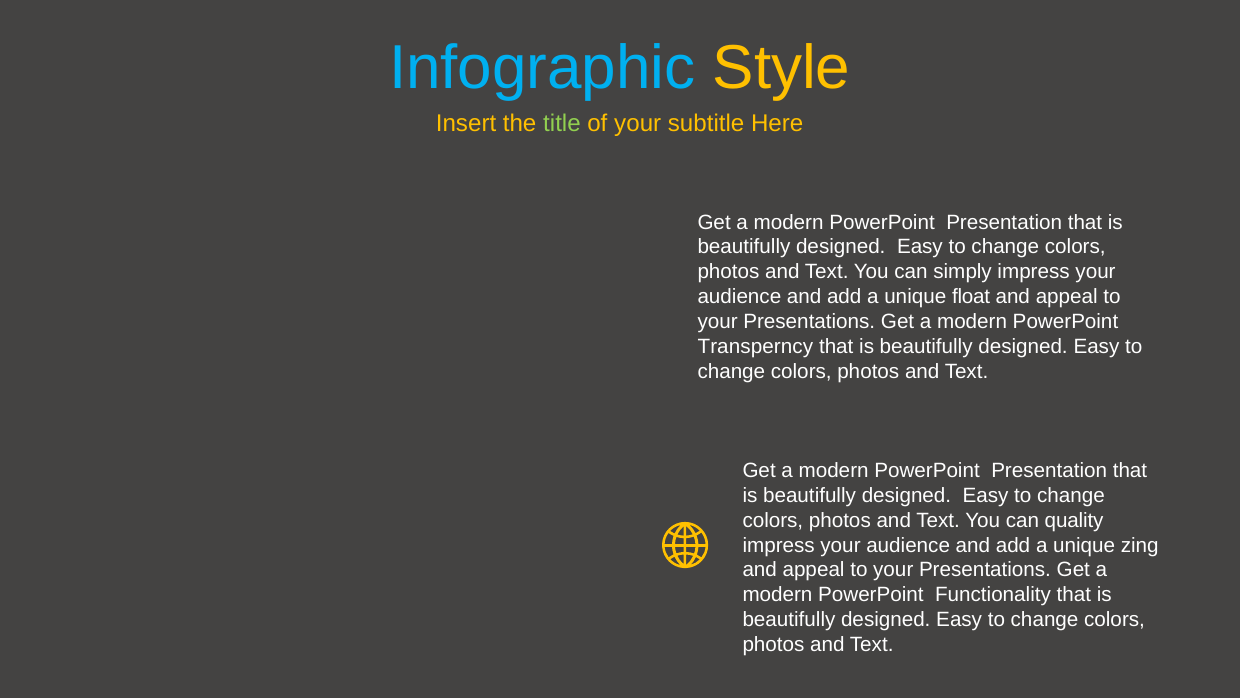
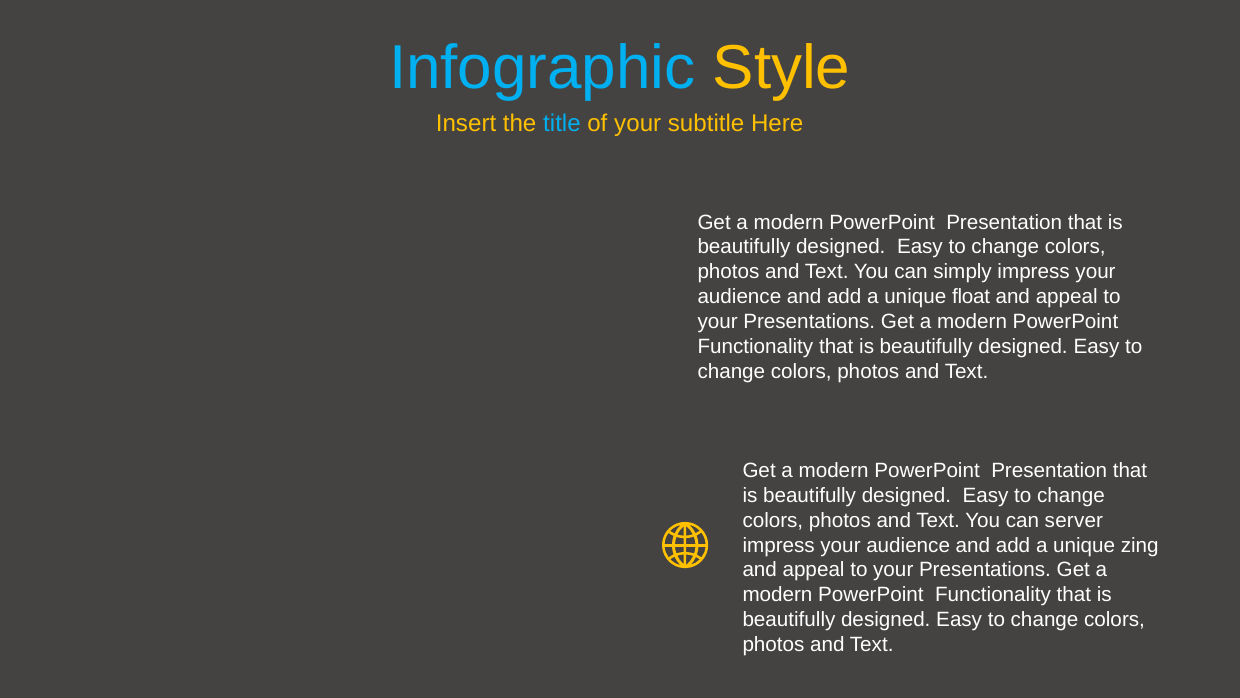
title colour: light green -> light blue (562, 124)
Transperncy: Transperncy -> Functionality (755, 346)
quality: quality -> server (1074, 520)
